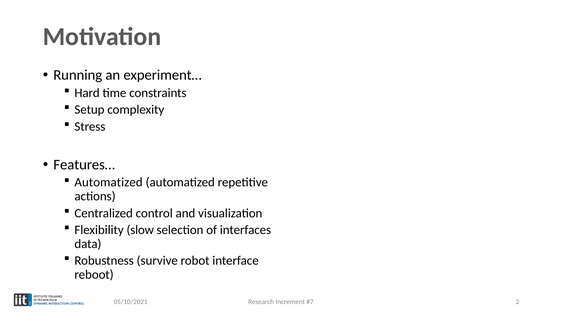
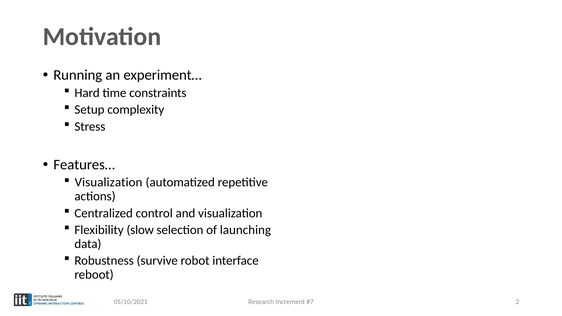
Automatized: Automatized -> Visualization (109, 182)
interfaces: interfaces -> launching (245, 230)
